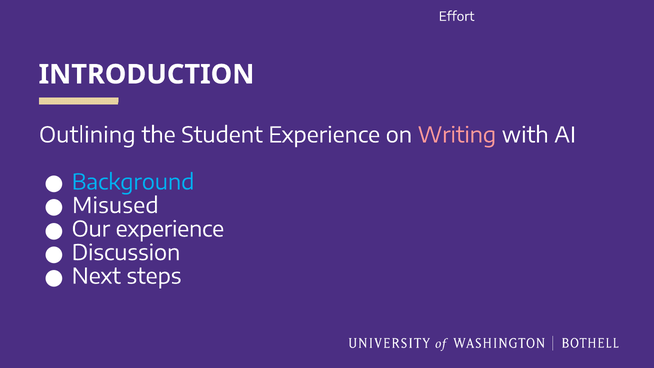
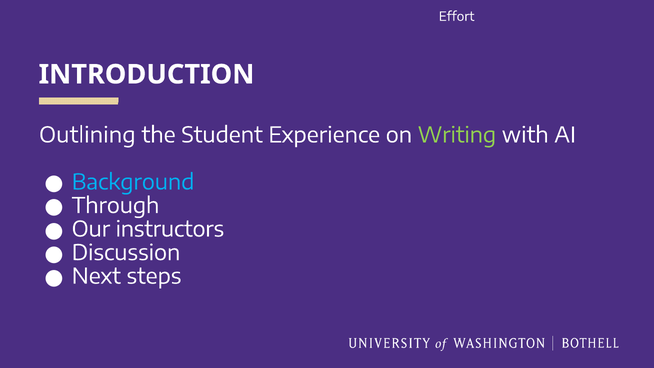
Writing colour: pink -> light green (457, 135)
Misused: Misused -> Through (116, 206)
Our experience: experience -> instructors (170, 229)
